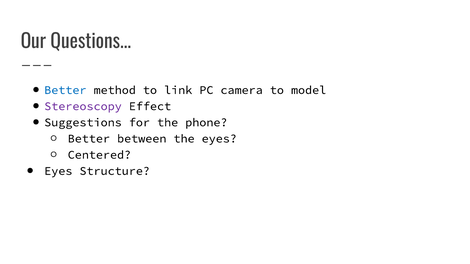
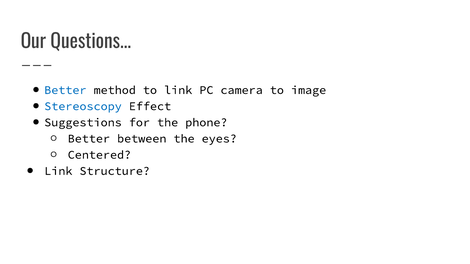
model: model -> image (309, 90)
Stereoscopy colour: purple -> blue (83, 106)
Eyes: Eyes -> Link (58, 171)
